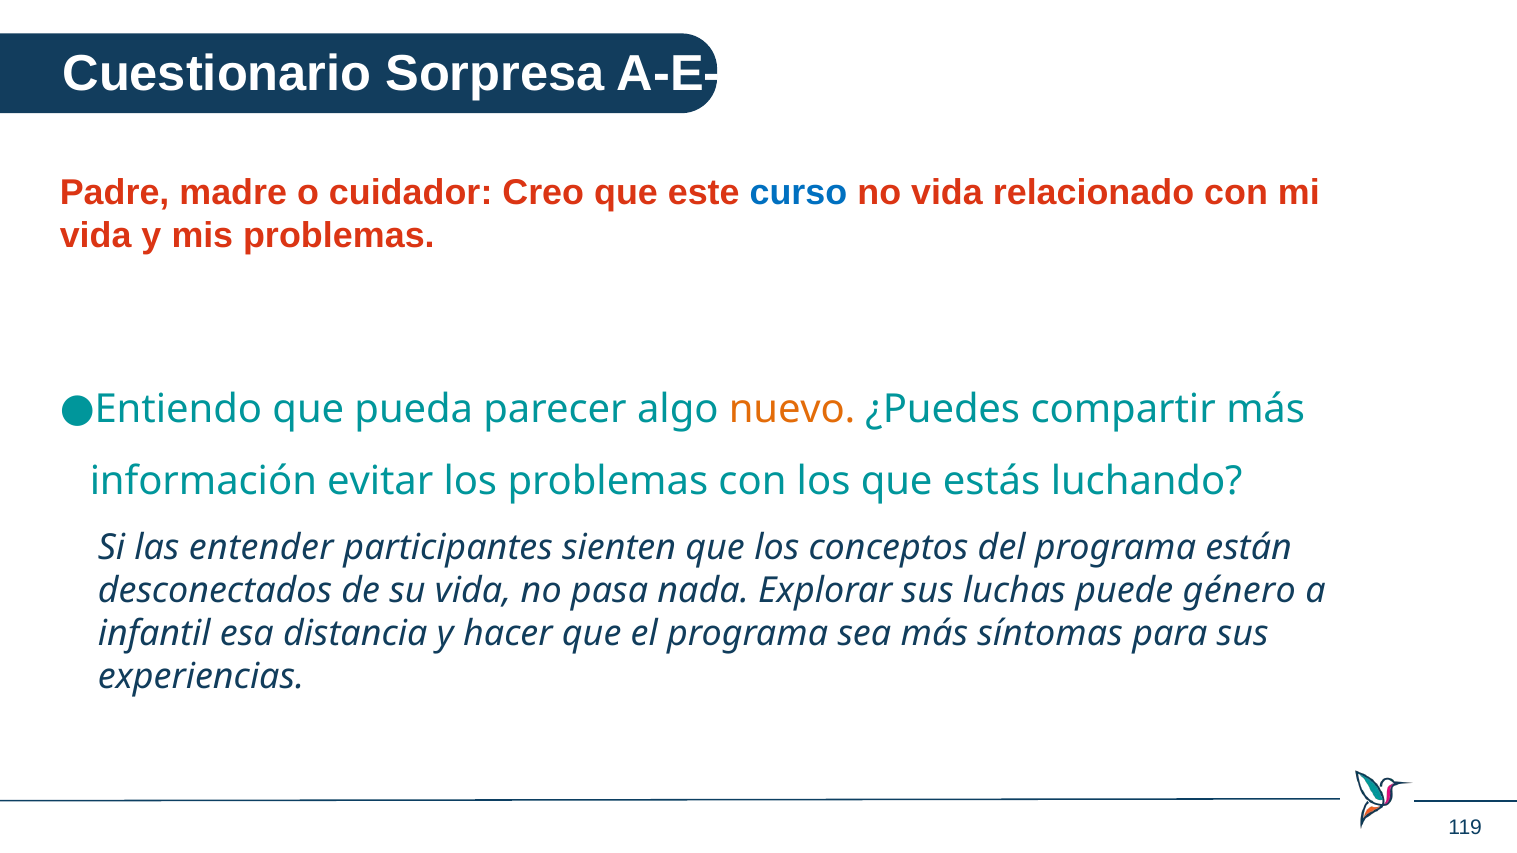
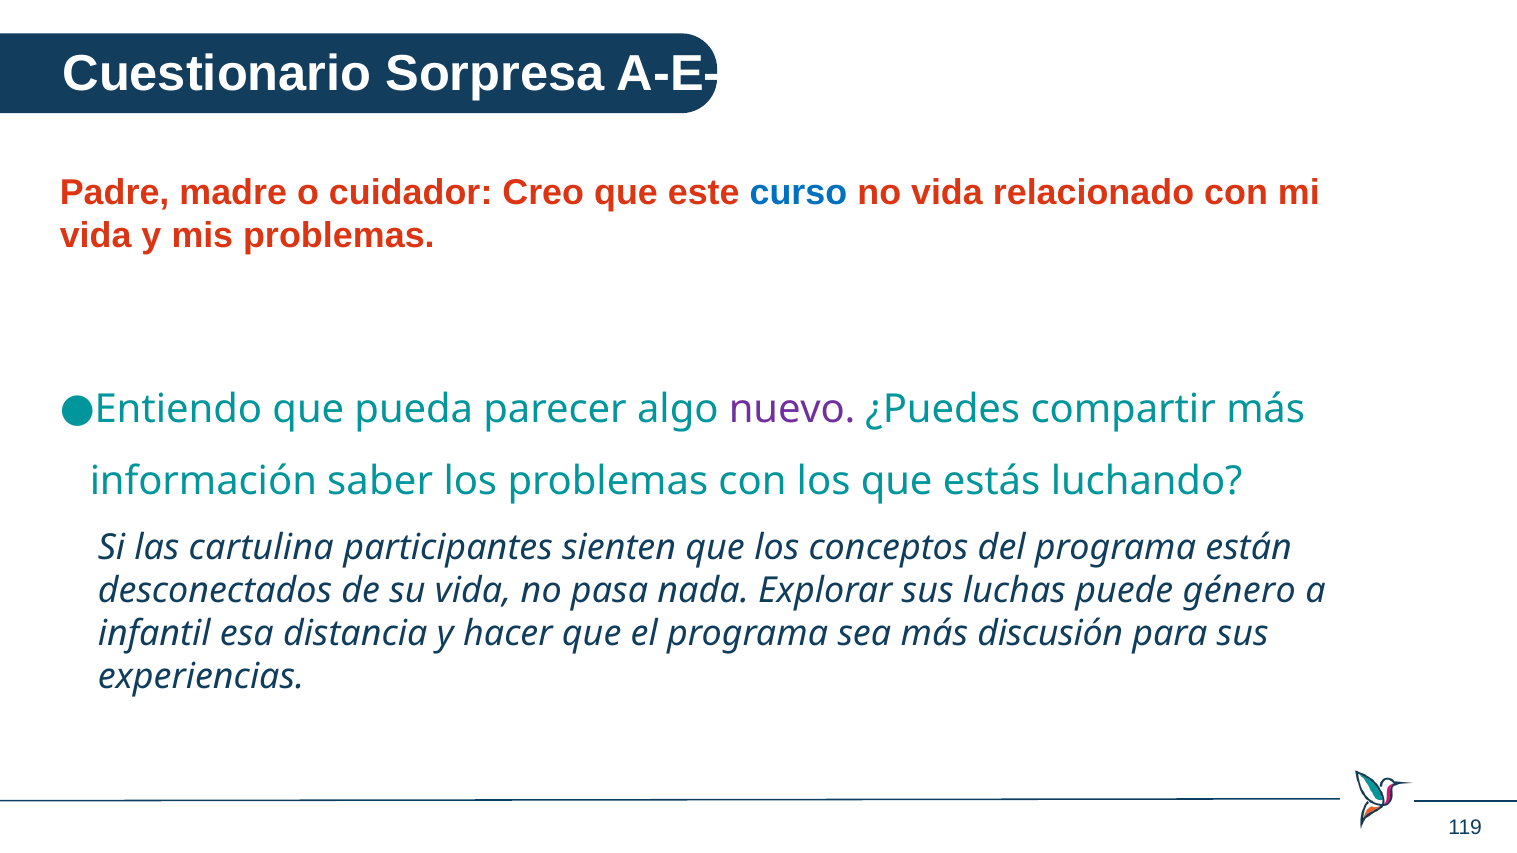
nuevo colour: orange -> purple (792, 409)
evitar: evitar -> saber (380, 481)
entender: entender -> cartulina (261, 548)
síntomas: síntomas -> discusión (1050, 634)
